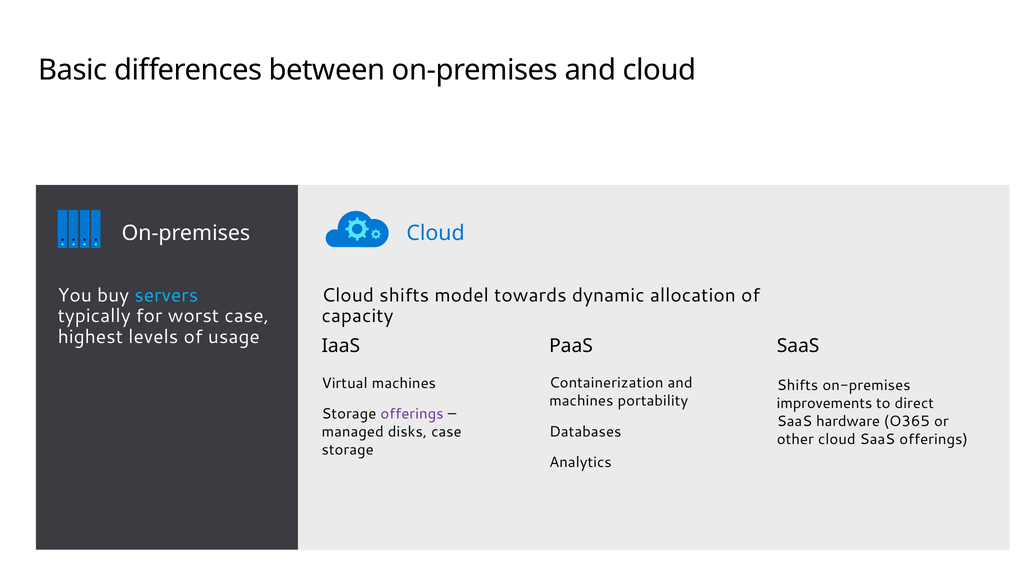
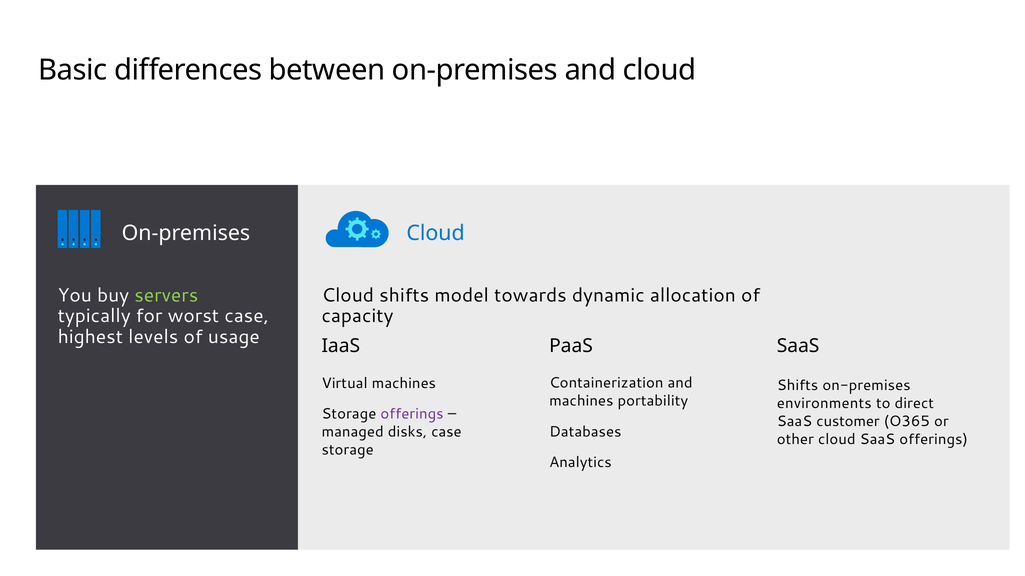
servers colour: light blue -> light green (166, 296)
improvements: improvements -> environments (824, 404)
hardware: hardware -> customer (848, 422)
